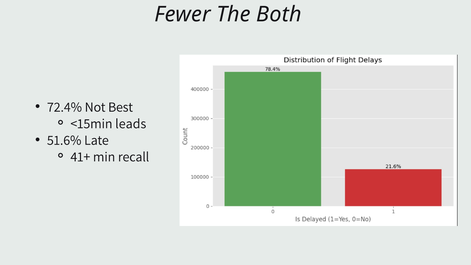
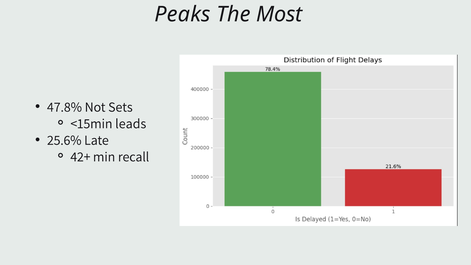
Fewer: Fewer -> Peaks (183, 14)
Both: Both -> Most (279, 14)
72.4%: 72.4% -> 47.8% (64, 107)
Best: Best -> Sets (120, 107)
51.6%: 51.6% -> 25.6% (64, 140)
41+: 41+ -> 42+ (80, 157)
